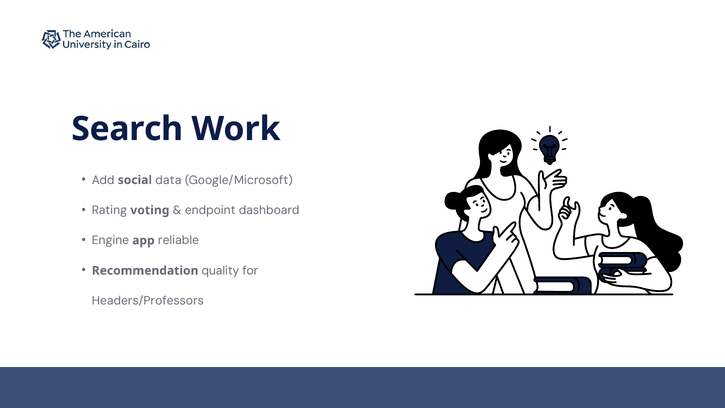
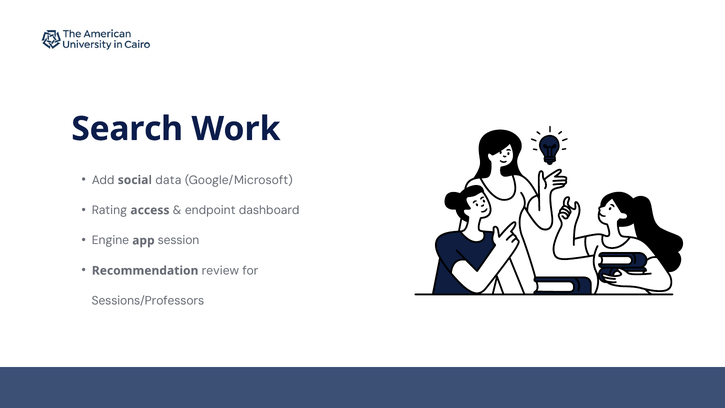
voting: voting -> access (150, 210)
reliable: reliable -> session (179, 240)
quality: quality -> review (220, 271)
Headers/Professors: Headers/Professors -> Sessions/Professors (148, 301)
